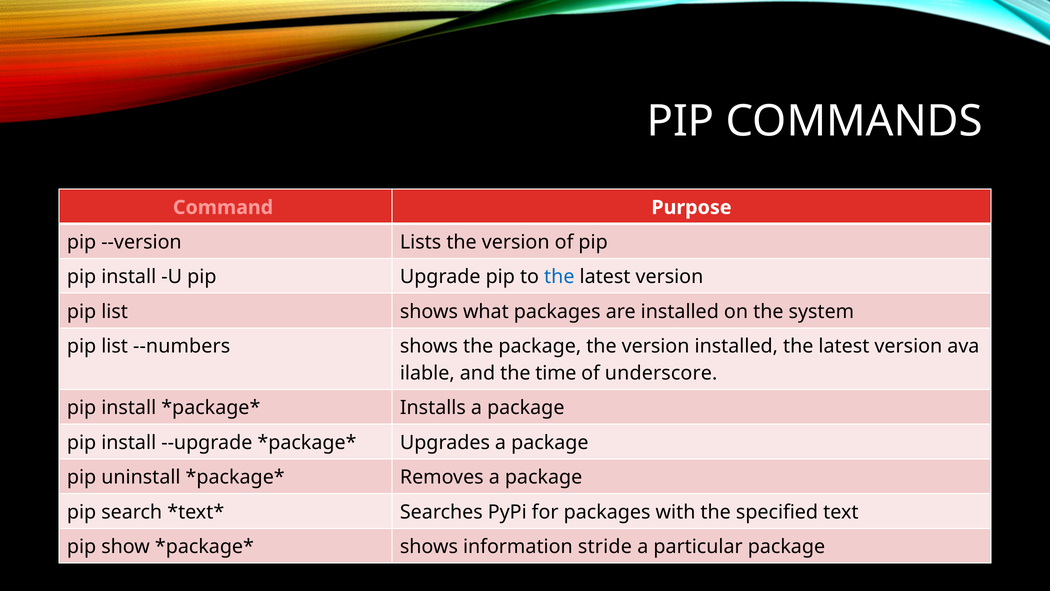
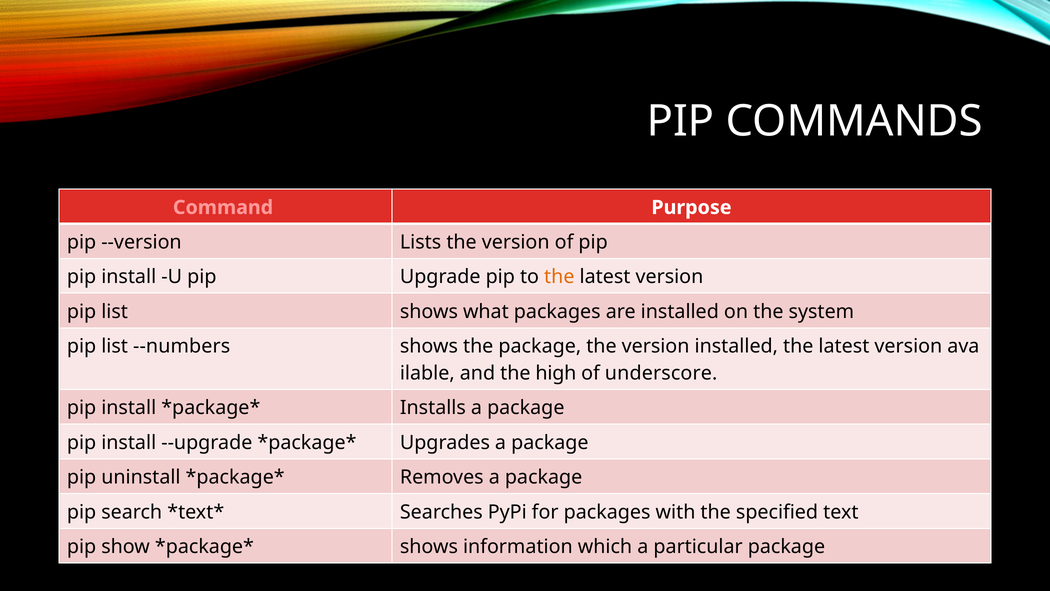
the colour: blue -> orange (559, 277)
time: time -> high (556, 373)
stride: stride -> which (605, 546)
